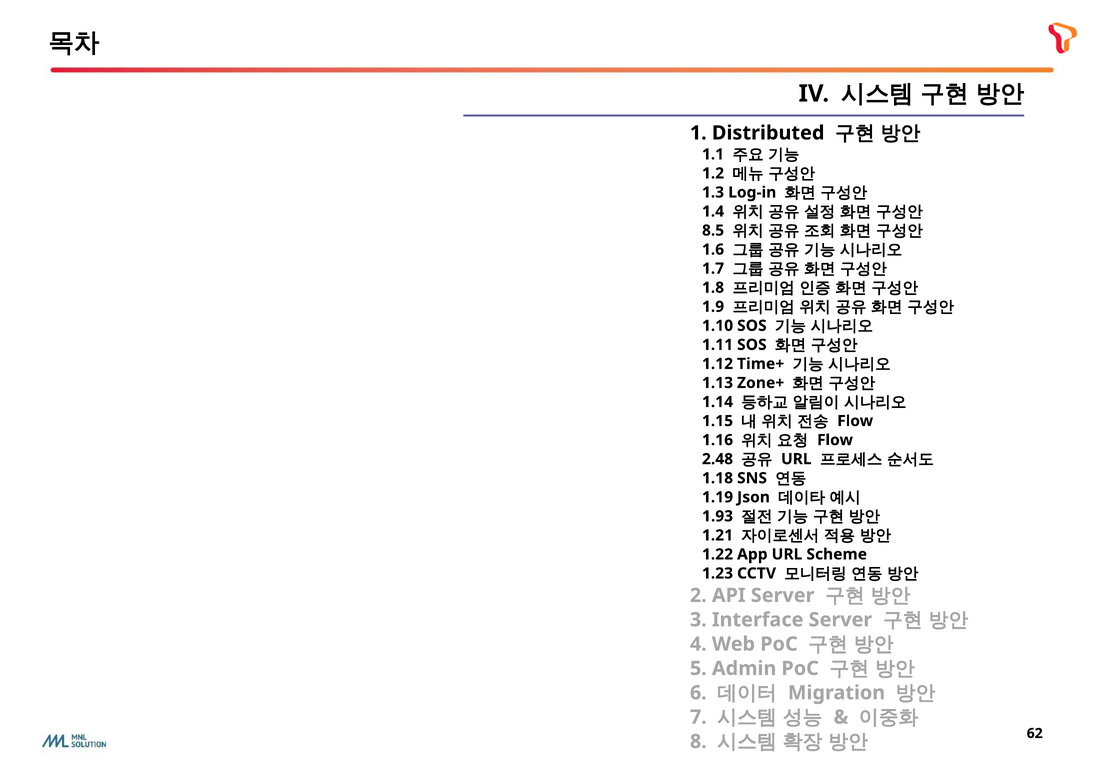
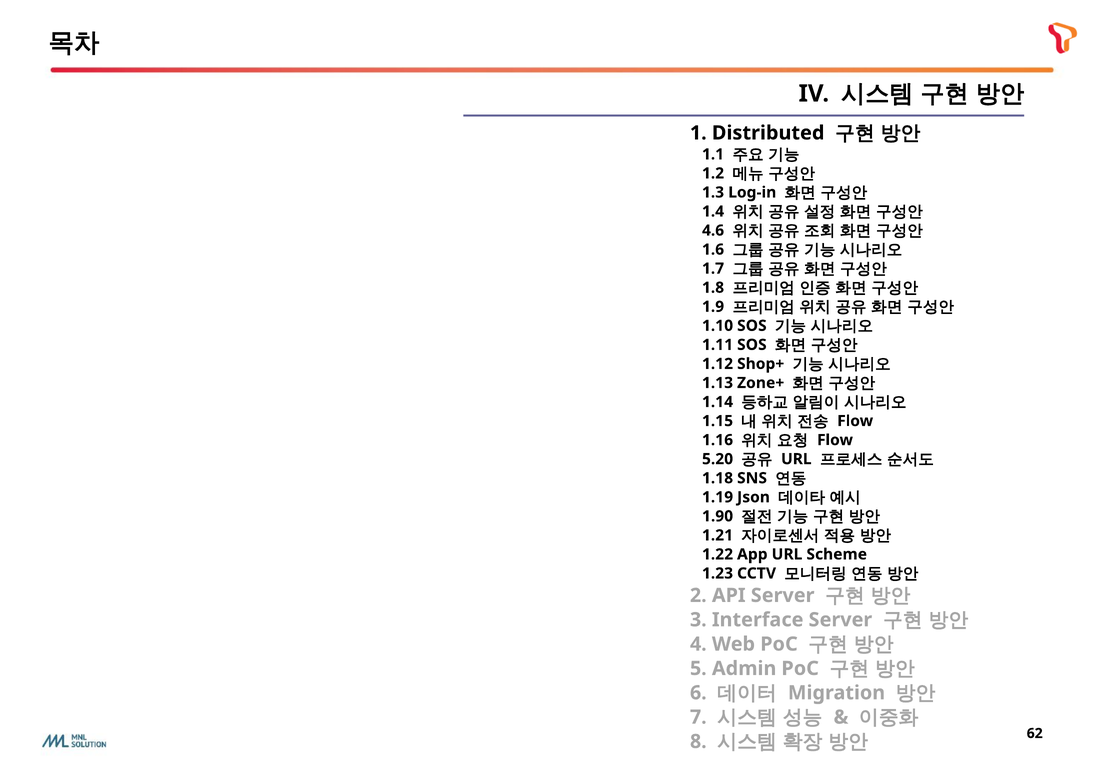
8.5: 8.5 -> 4.6 (713, 230)
Time+: Time+ -> Shop+ (761, 364)
2.48: 2.48 -> 5.20 (718, 459)
1.93: 1.93 -> 1.90 (718, 516)
